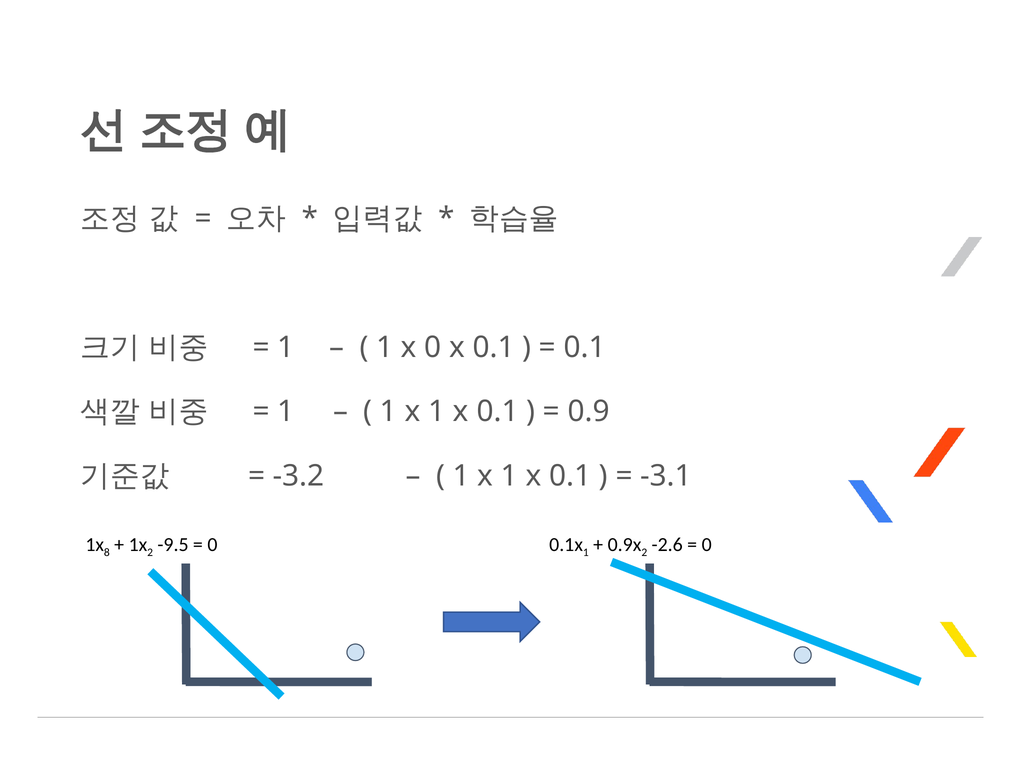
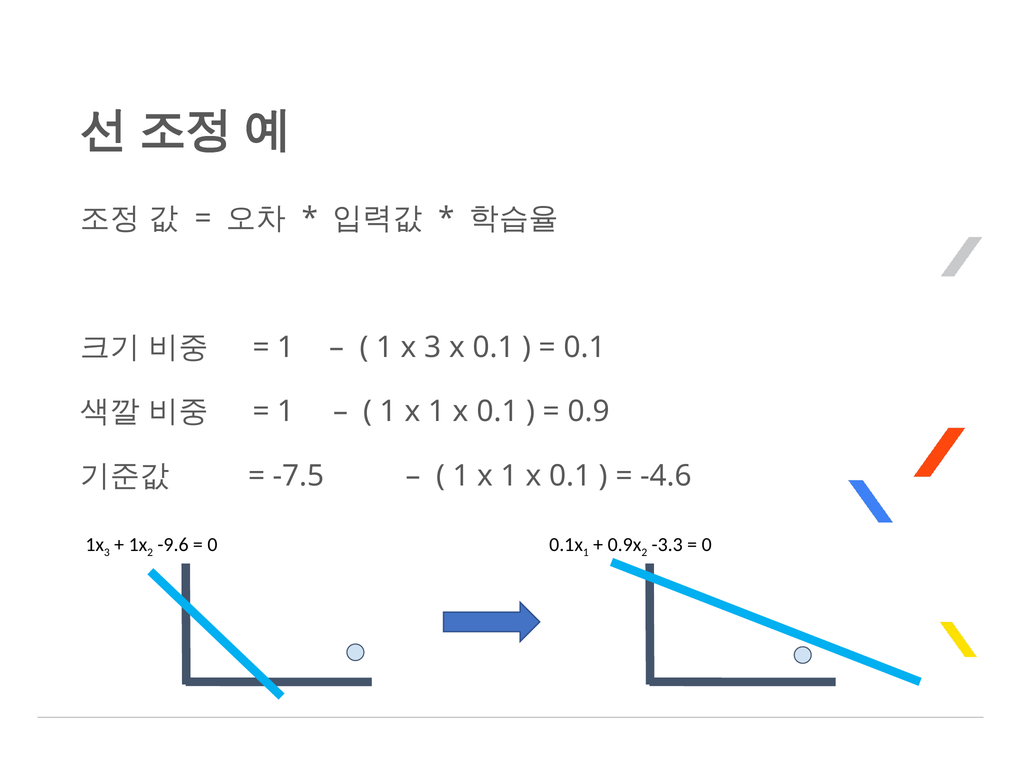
x 0: 0 -> 3 (433, 347)
-3.2: -3.2 -> -7.5 (299, 476)
-3.1: -3.1 -> -4.6 (666, 476)
8: 8 -> 3 (107, 552)
-9.5: -9.5 -> -9.6 (173, 545)
-2.6: -2.6 -> -3.3 (667, 545)
